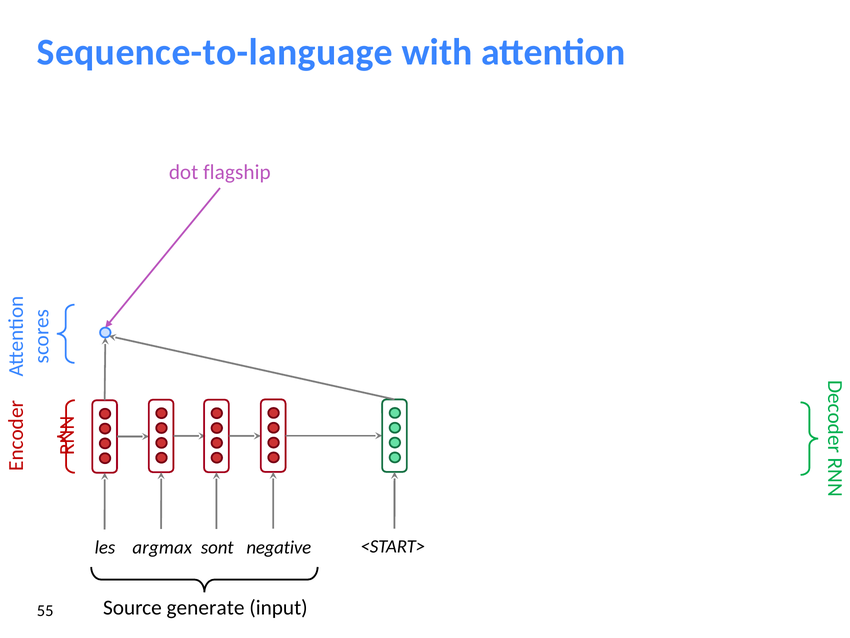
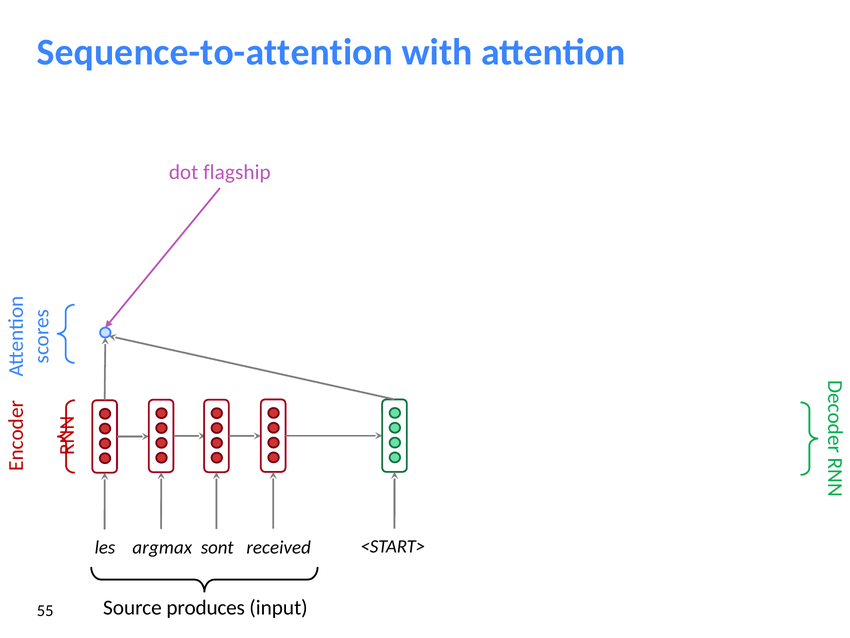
Sequence-to-language: Sequence-to-language -> Sequence-to-attention (215, 52)
negative: negative -> received (279, 547)
generate: generate -> produces (206, 607)
